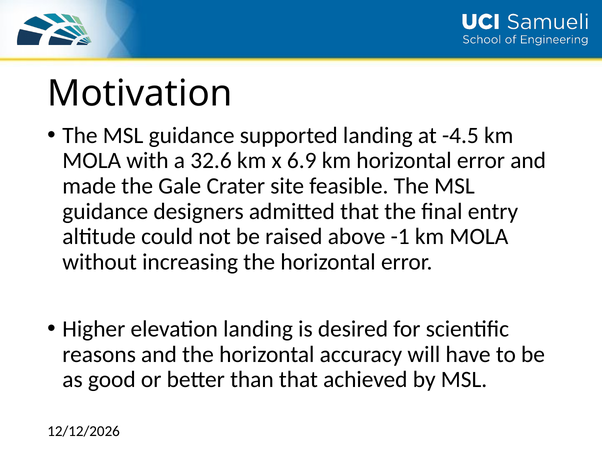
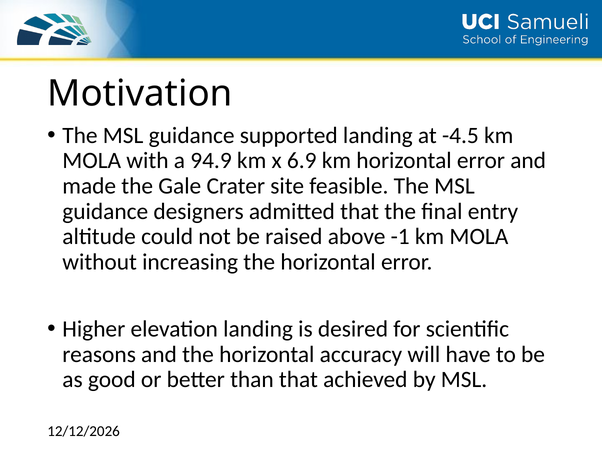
32.6: 32.6 -> 94.9 (211, 161)
